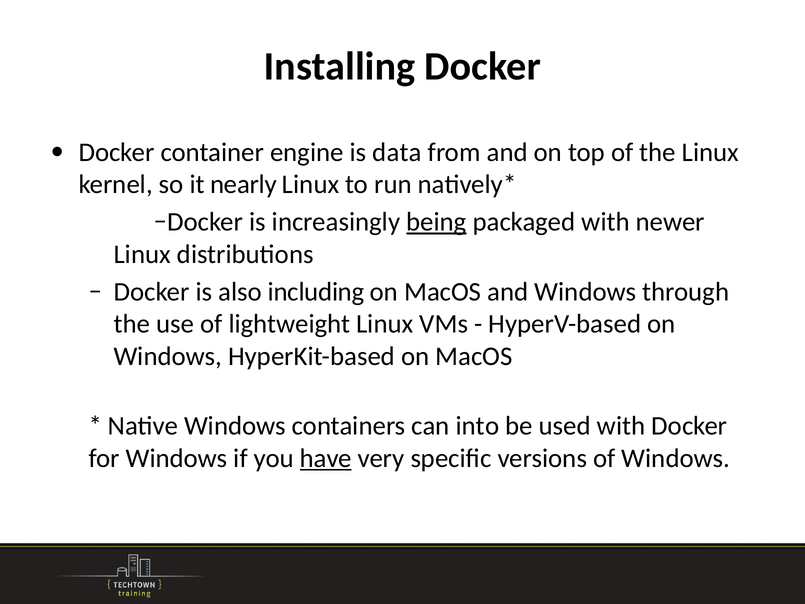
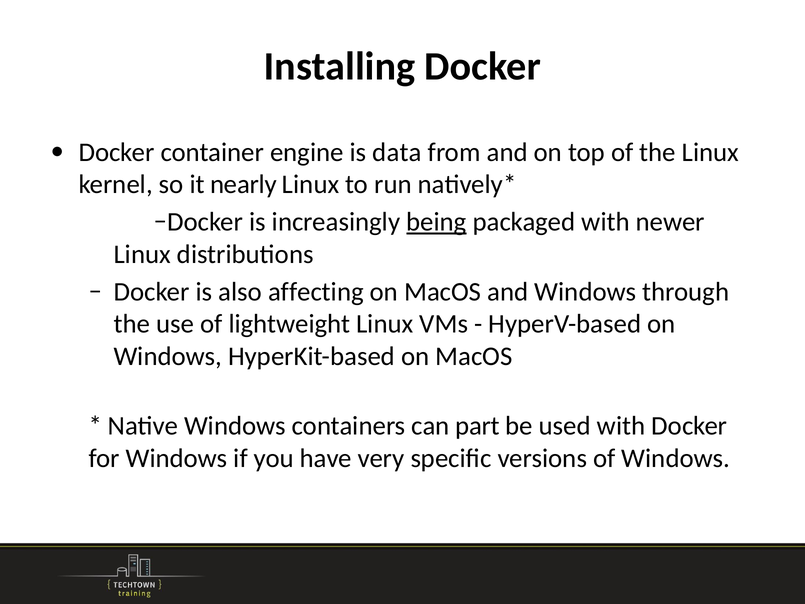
including: including -> affecting (316, 292)
into: into -> part (478, 426)
have underline: present -> none (326, 458)
